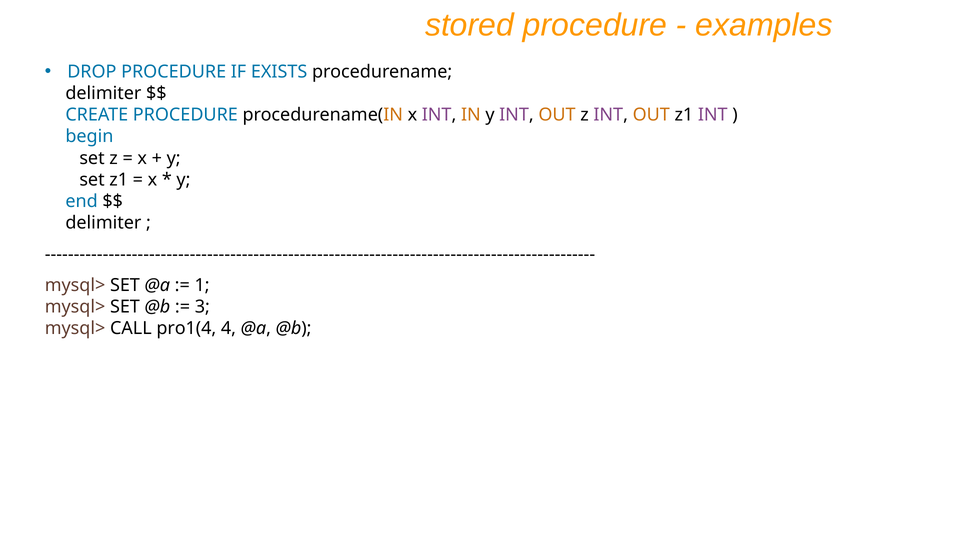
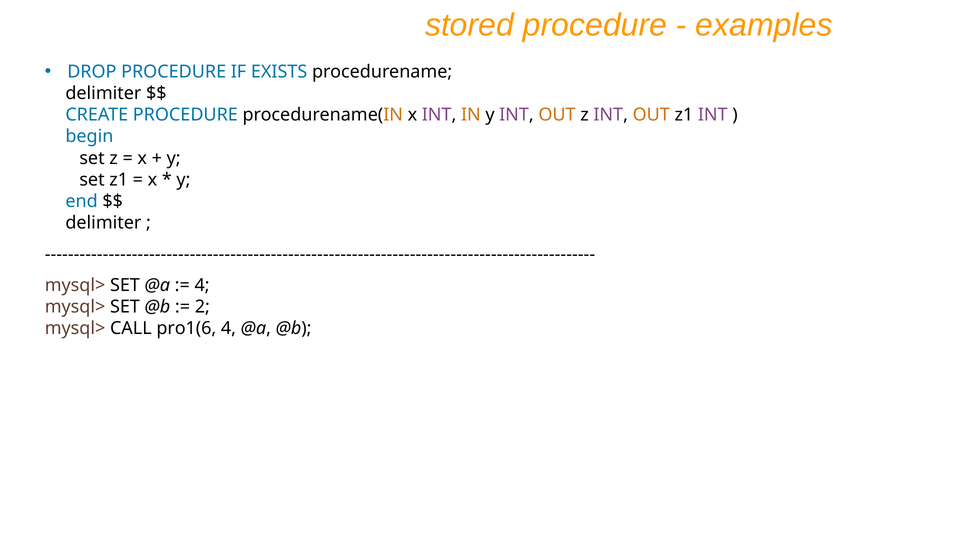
1: 1 -> 4 (202, 285)
3: 3 -> 2 (202, 307)
pro1(4: pro1(4 -> pro1(6 (186, 328)
